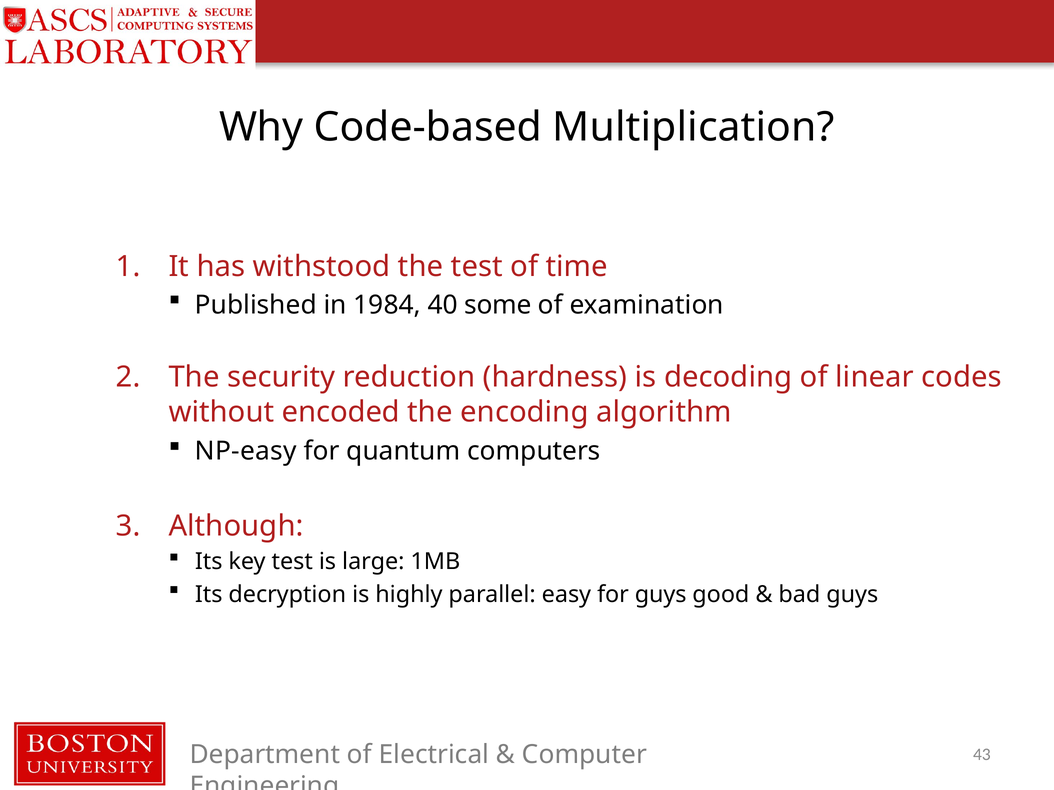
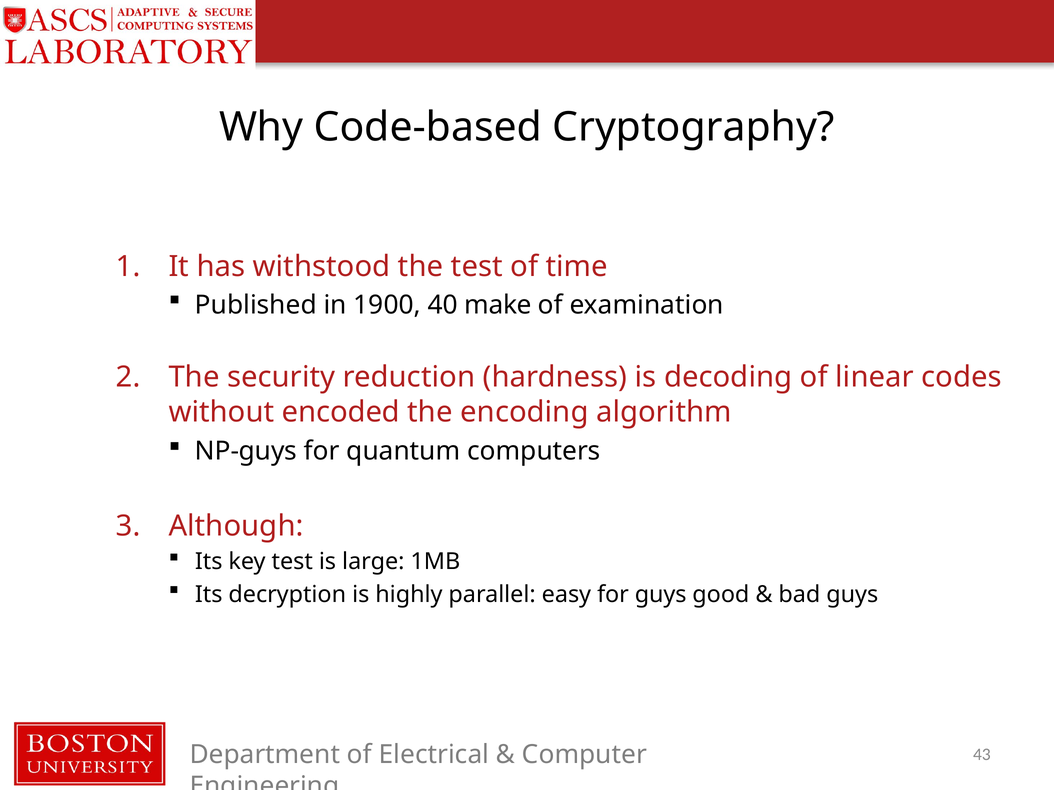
Multiplication: Multiplication -> Cryptography (694, 127)
1984: 1984 -> 1900 (387, 305)
some: some -> make (498, 305)
NP-easy: NP-easy -> NP-guys (246, 452)
